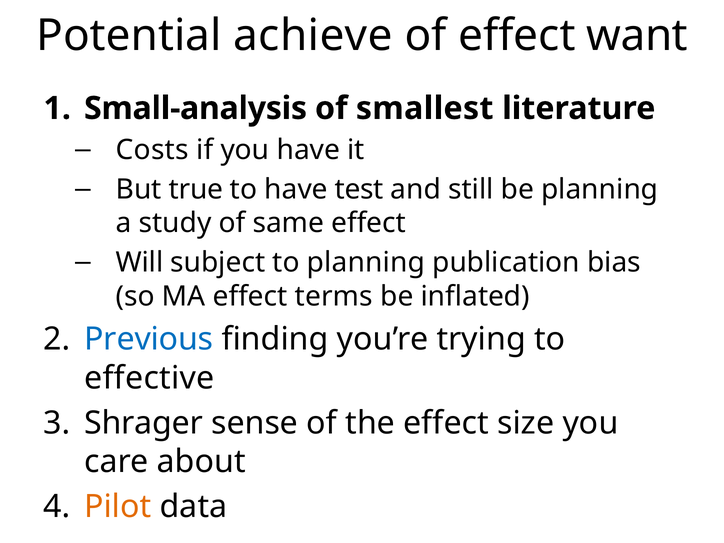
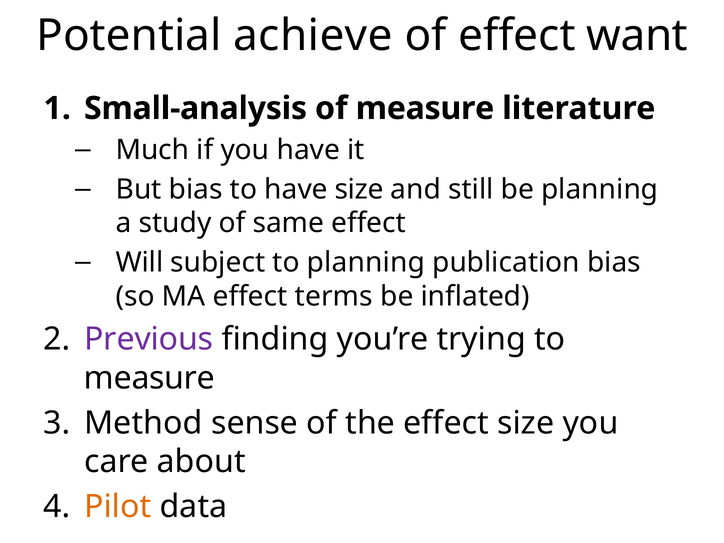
of smallest: smallest -> measure (425, 108)
Costs: Costs -> Much (153, 150)
But true: true -> bias (196, 189)
have test: test -> size (359, 189)
Previous colour: blue -> purple (149, 339)
effective: effective -> measure (150, 378)
Shrager: Shrager -> Method (143, 423)
